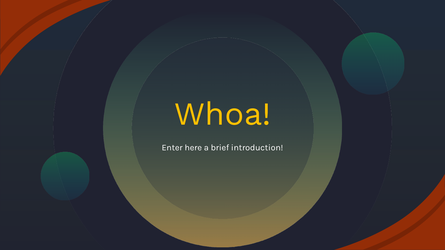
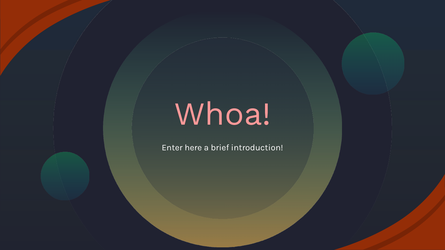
Whoa colour: yellow -> pink (222, 114)
